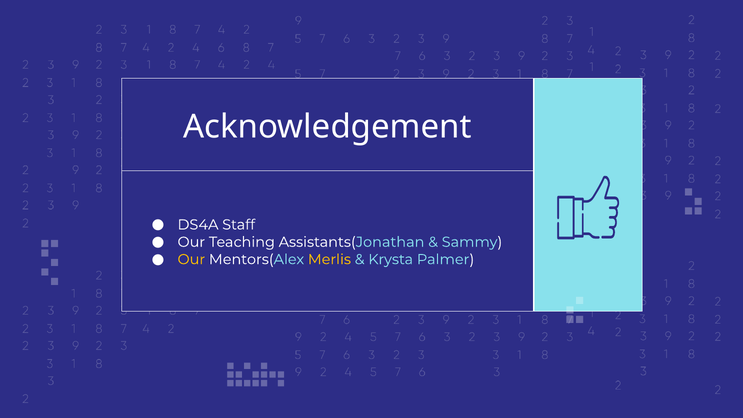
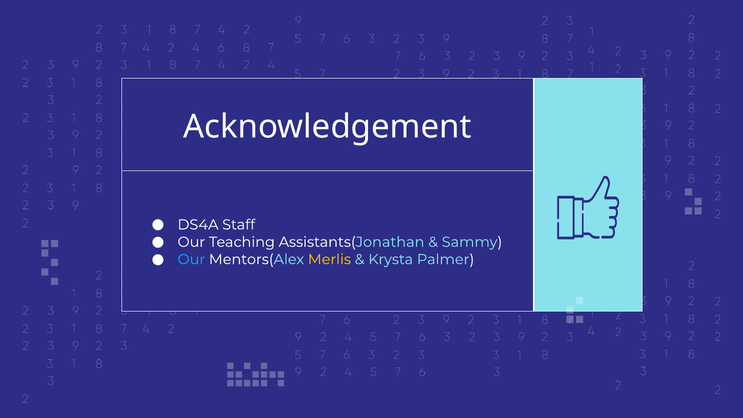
Our colour: yellow -> light blue (191, 259)
